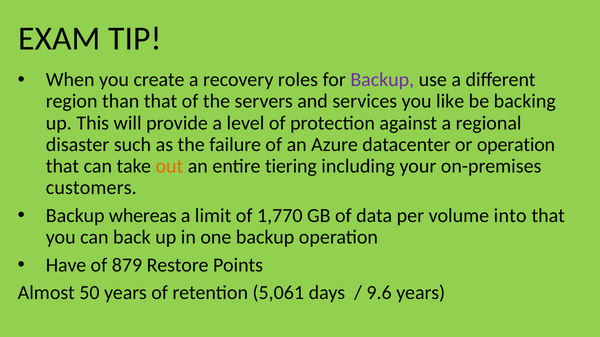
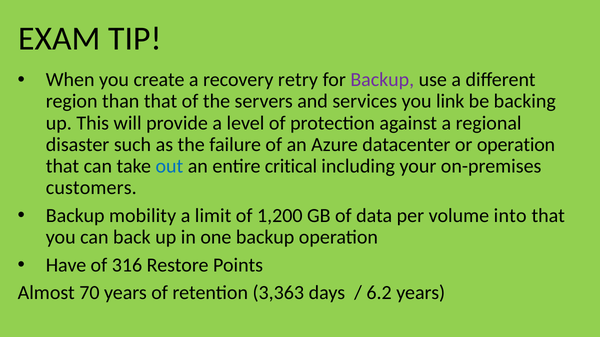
roles: roles -> retry (298, 80)
like: like -> link (450, 102)
out colour: orange -> blue (169, 166)
tiering: tiering -> critical (291, 166)
whereas: whereas -> mobility (143, 216)
1,770: 1,770 -> 1,200 (280, 216)
879: 879 -> 316 (127, 265)
50: 50 -> 70 (89, 293)
5,061: 5,061 -> 3,363 (278, 293)
9.6: 9.6 -> 6.2 (379, 293)
